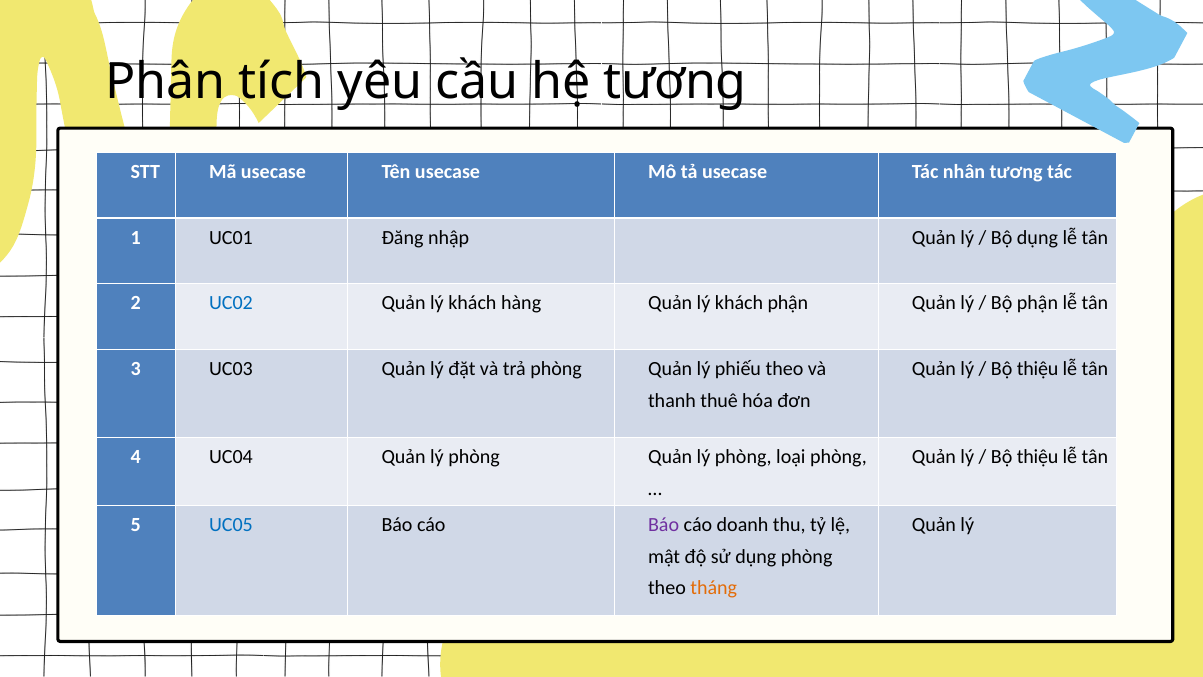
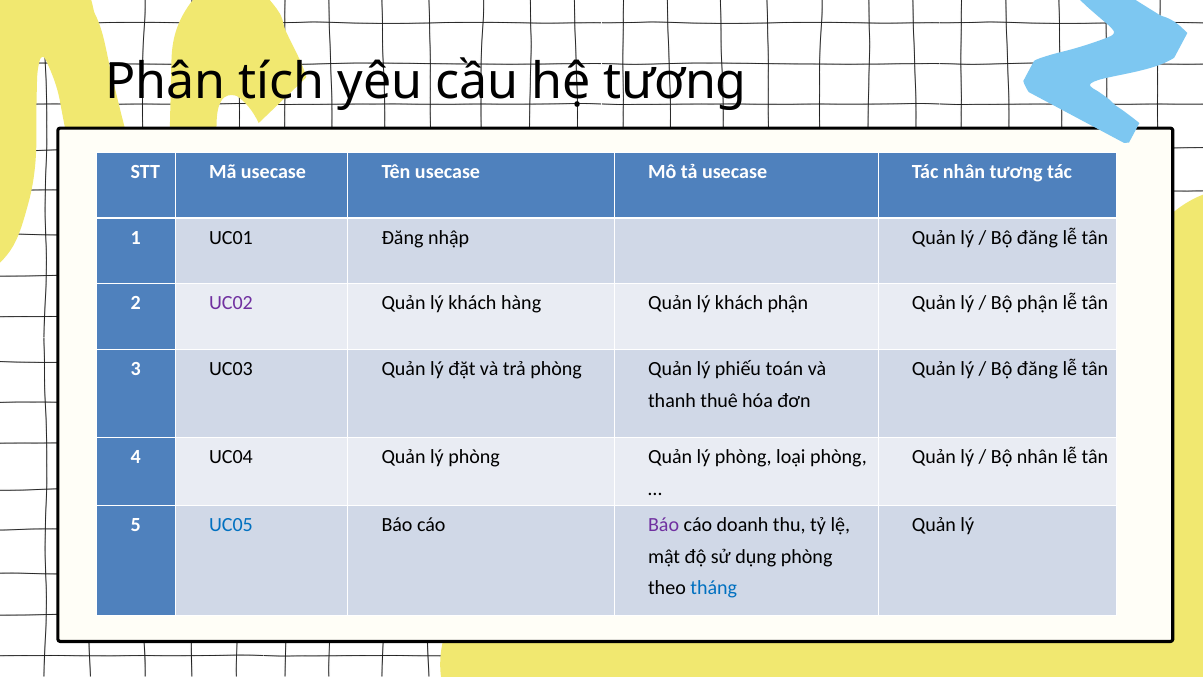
dụng: dụng -> đăng (1037, 238)
UC02 colour: blue -> purple (231, 303)
phiếu theo: theo -> toán (784, 369)
thiệu: thiệu -> đăng (1037, 369)
thiệu: thiệu -> nhân (1038, 457)
tháng colour: orange -> blue (714, 588)
